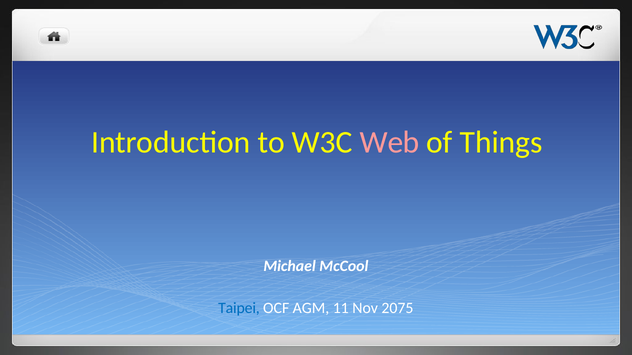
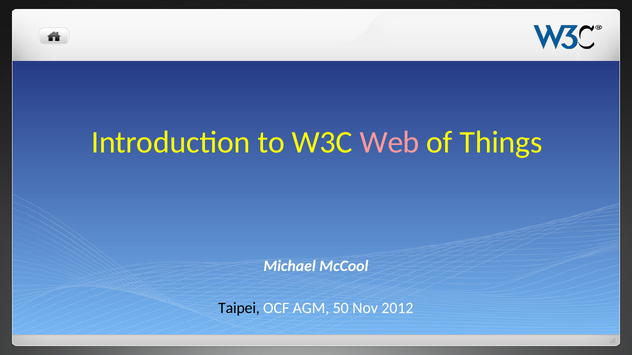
Taipei colour: blue -> black (239, 308)
11: 11 -> 50 (341, 308)
2075: 2075 -> 2012 (397, 308)
